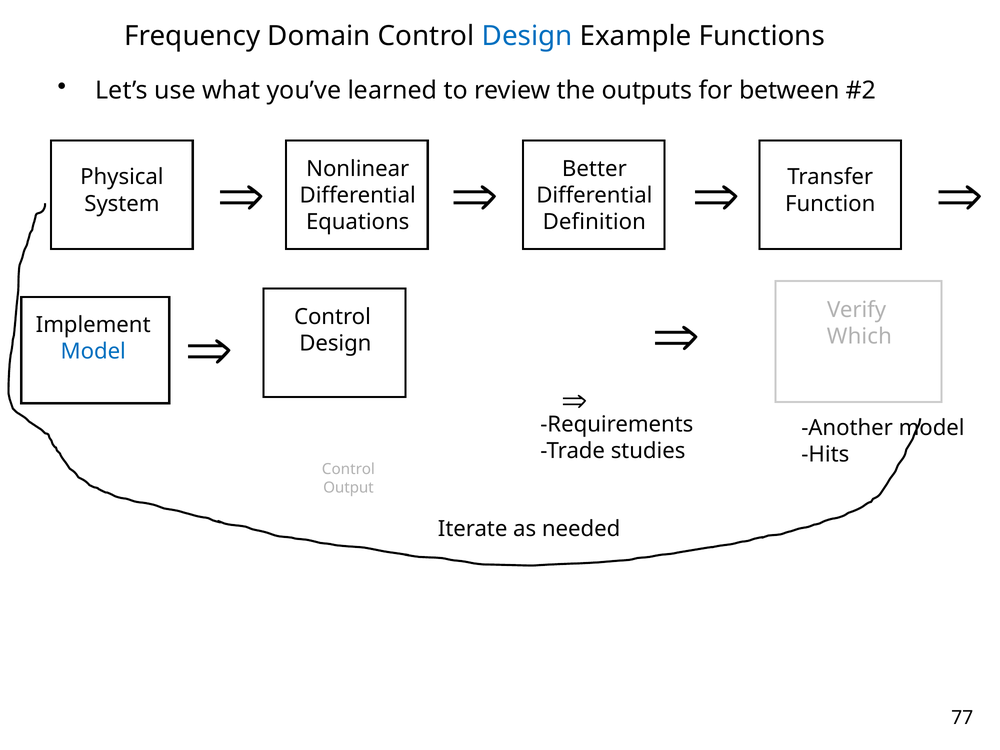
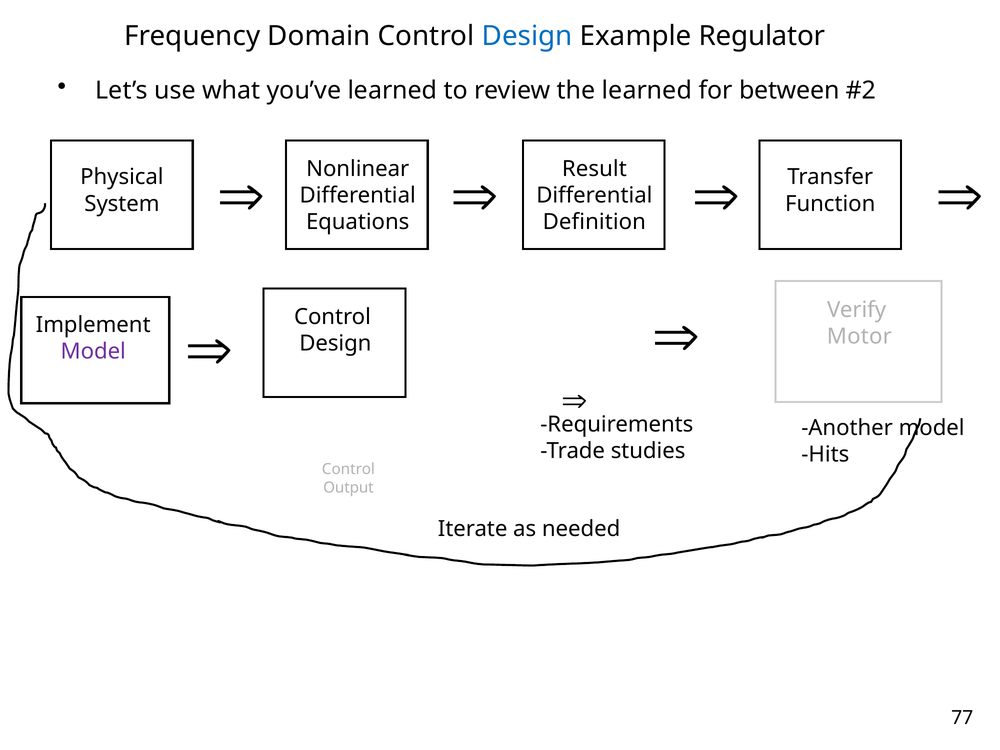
Functions: Functions -> Regulator (762, 36)
the outputs: outputs -> learned (647, 91)
Better: Better -> Result (594, 169)
Which: Which -> Motor (859, 337)
Model colour: blue -> purple (93, 352)
